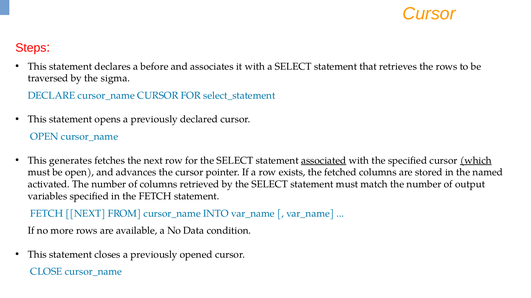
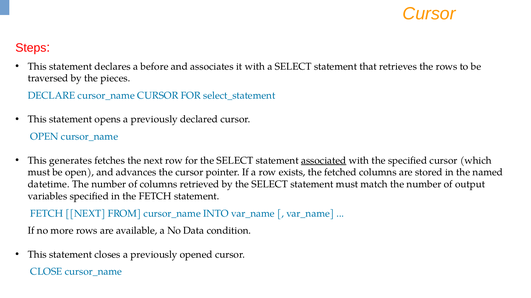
sigma: sigma -> pieces (115, 79)
which underline: present -> none (476, 161)
activated: activated -> datetime (49, 185)
